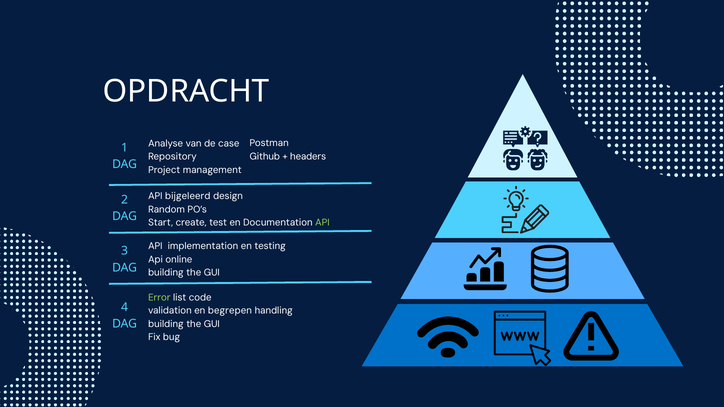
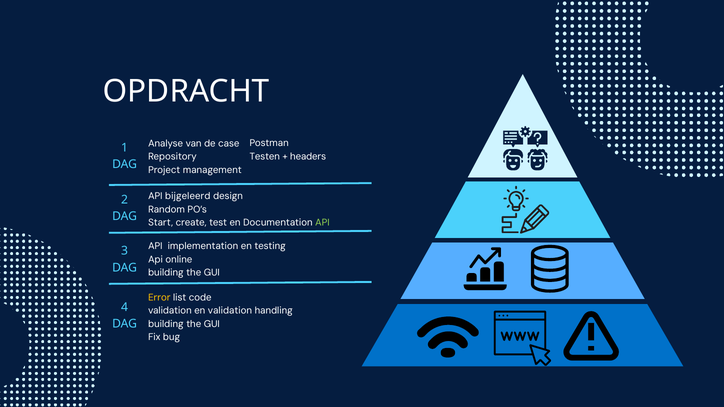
Github: Github -> Testen (265, 156)
Error colour: light green -> yellow (159, 298)
en begrepen: begrepen -> validation (230, 311)
